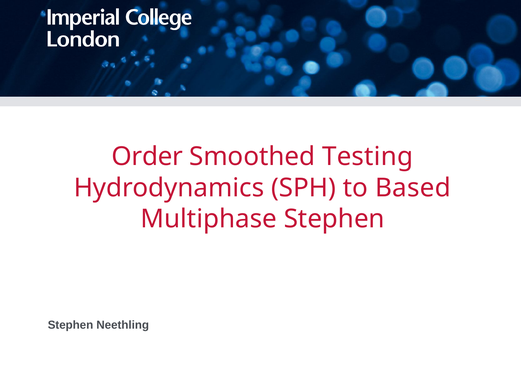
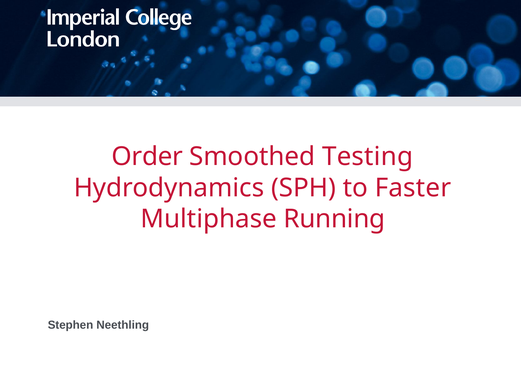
Based: Based -> Faster (413, 188)
Multiphase Stephen: Stephen -> Running (334, 219)
